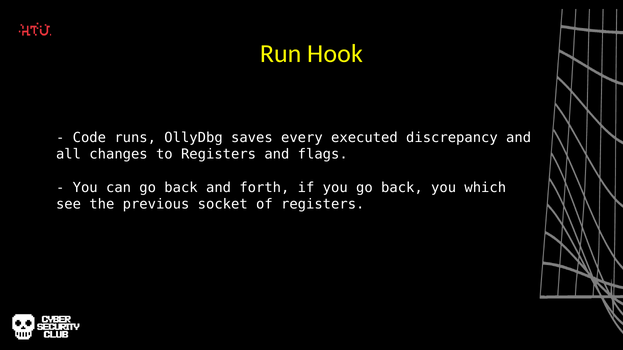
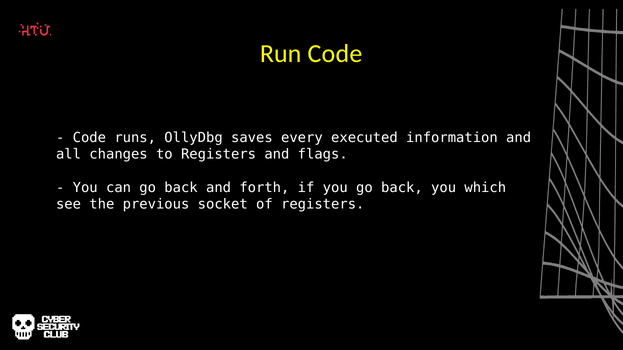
Run Hook: Hook -> Code (335, 54)
discrepancy: discrepancy -> information (452, 138)
